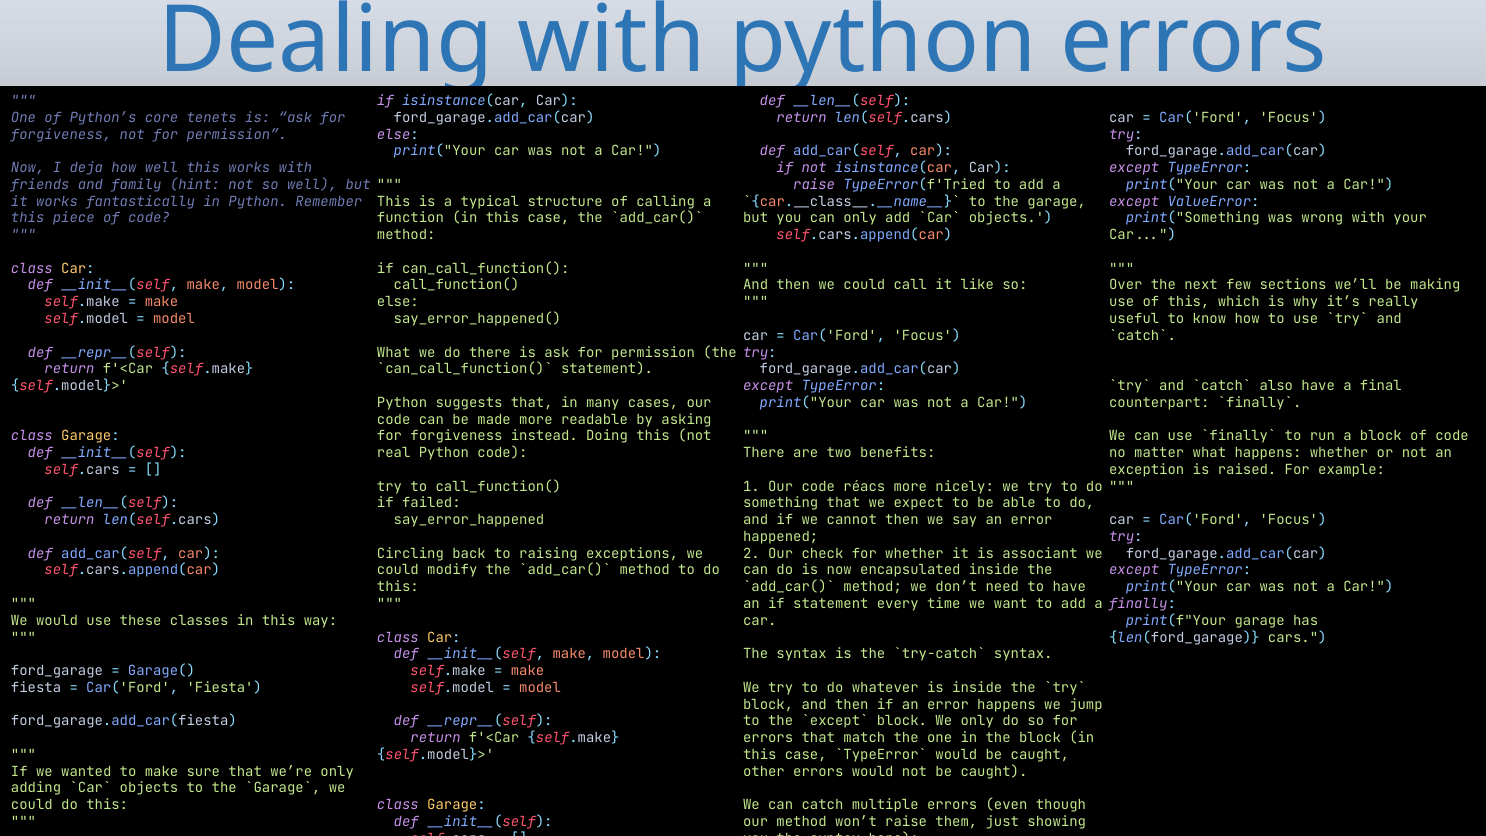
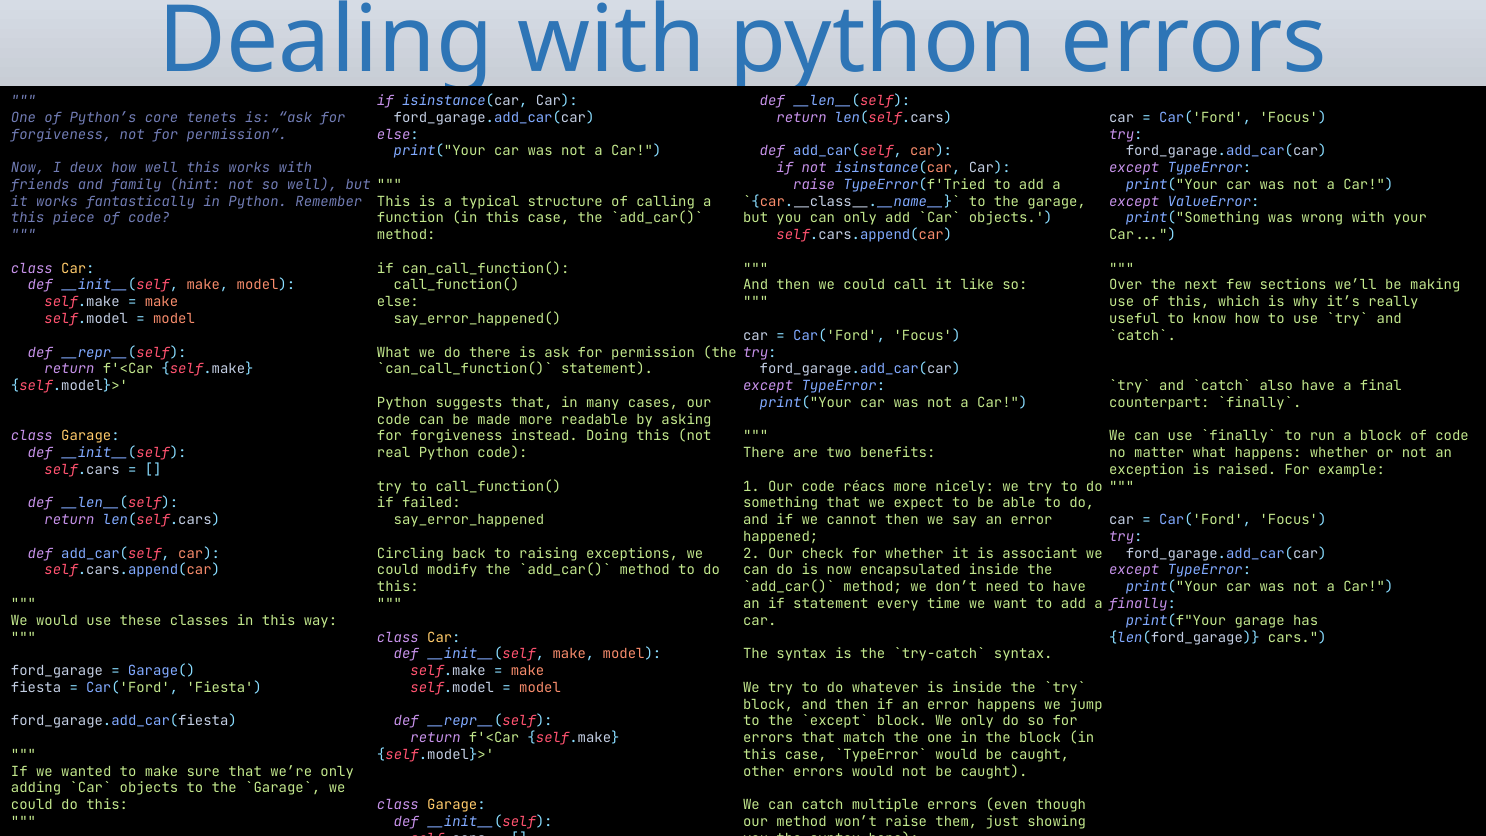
deja: deja -> deux (86, 168)
